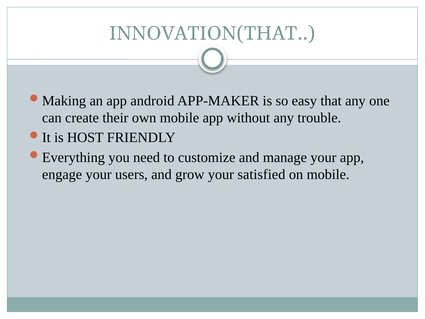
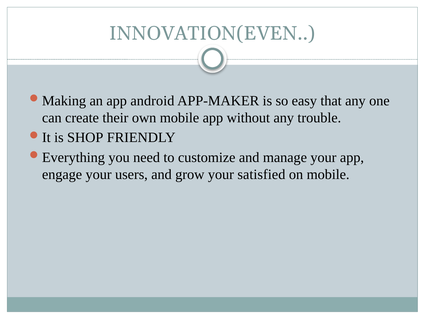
INNOVATION(THAT: INNOVATION(THAT -> INNOVATION(EVEN (212, 33)
HOST: HOST -> SHOP (85, 137)
